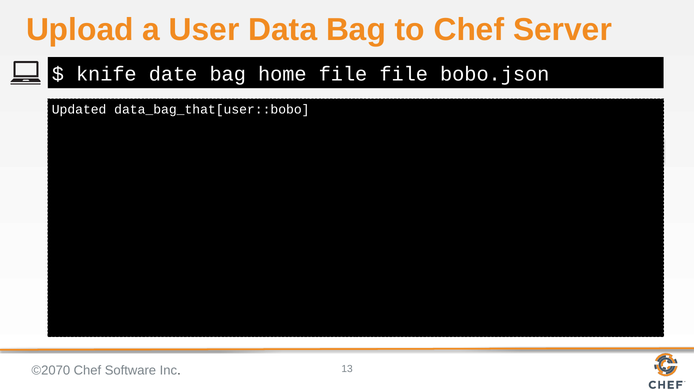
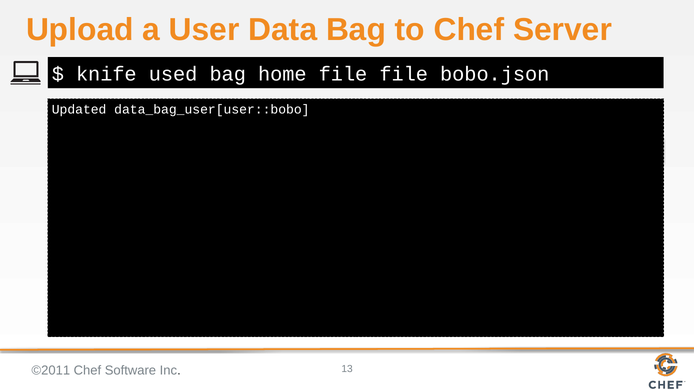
date: date -> used (173, 74)
data_bag_that[user::bobo: data_bag_that[user::bobo -> data_bag_user[user::bobo (212, 110)
©2070: ©2070 -> ©2011 (51, 371)
